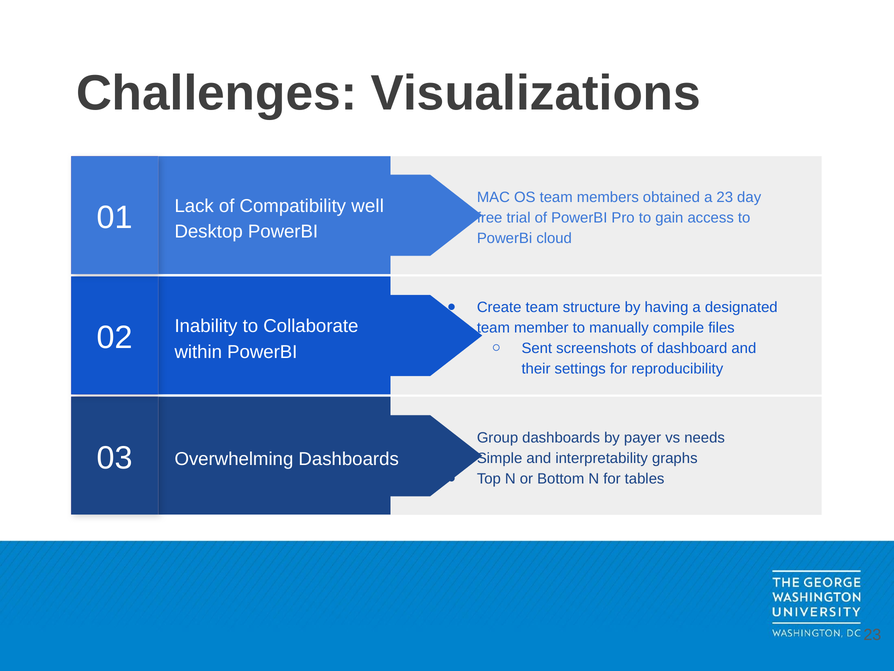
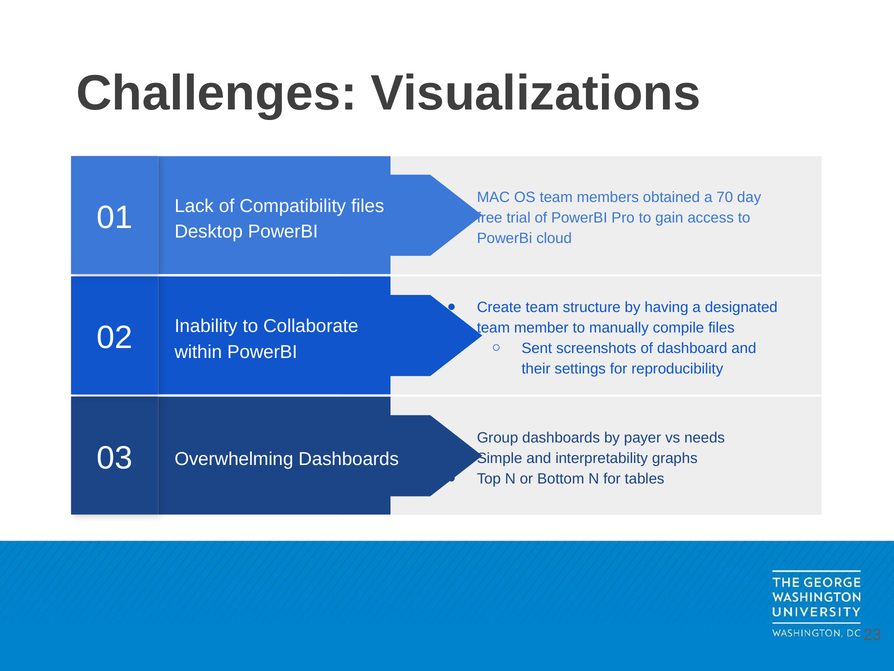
a 23: 23 -> 70 (725, 197)
Compatibility well: well -> files (368, 206)
